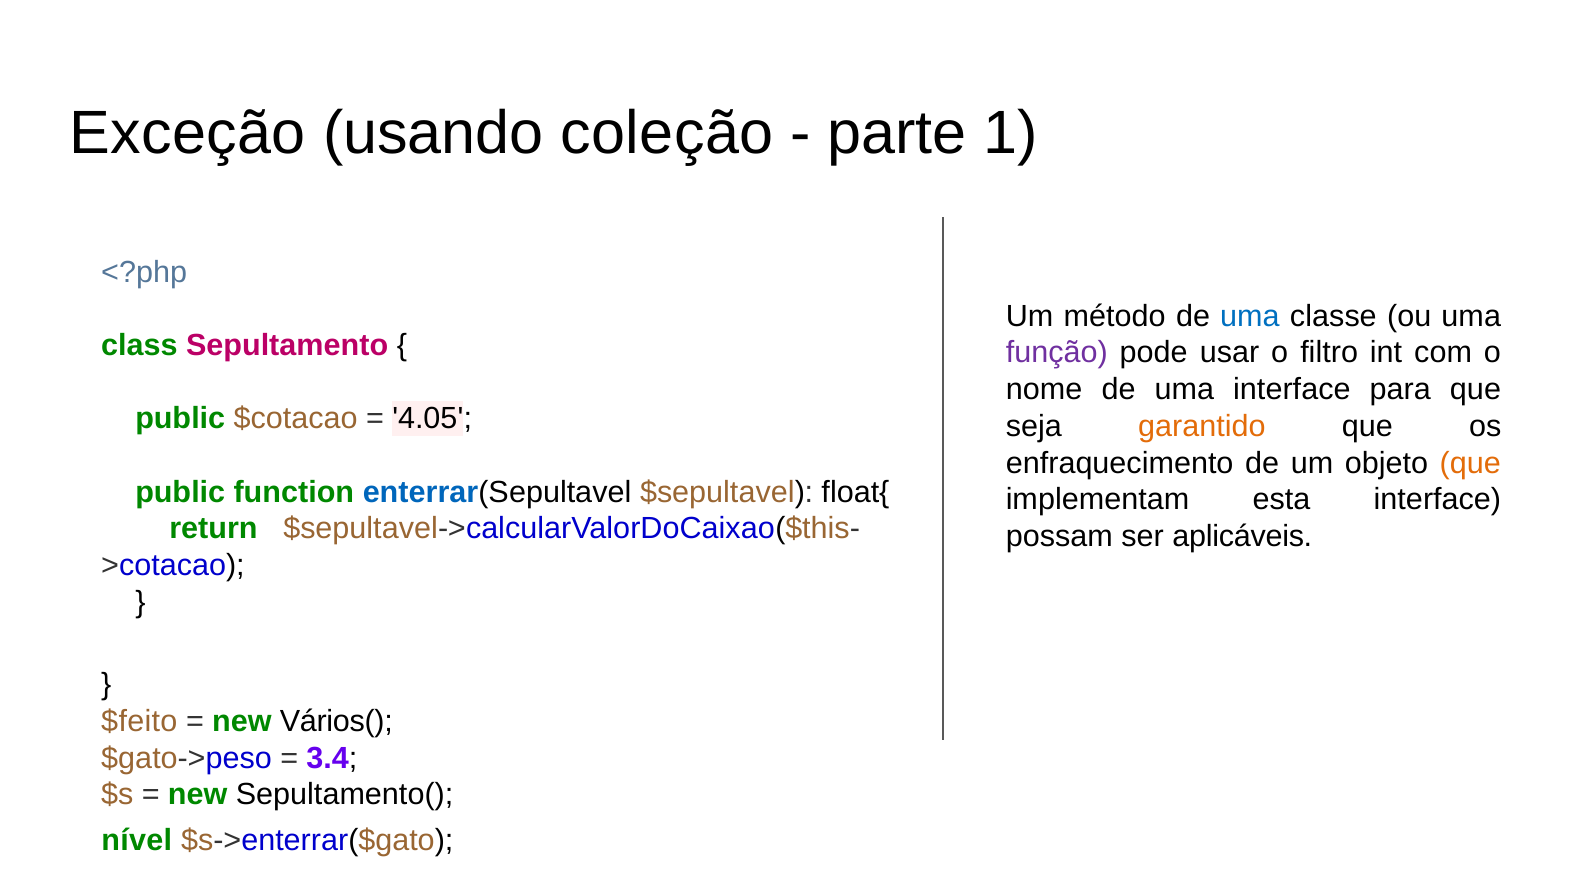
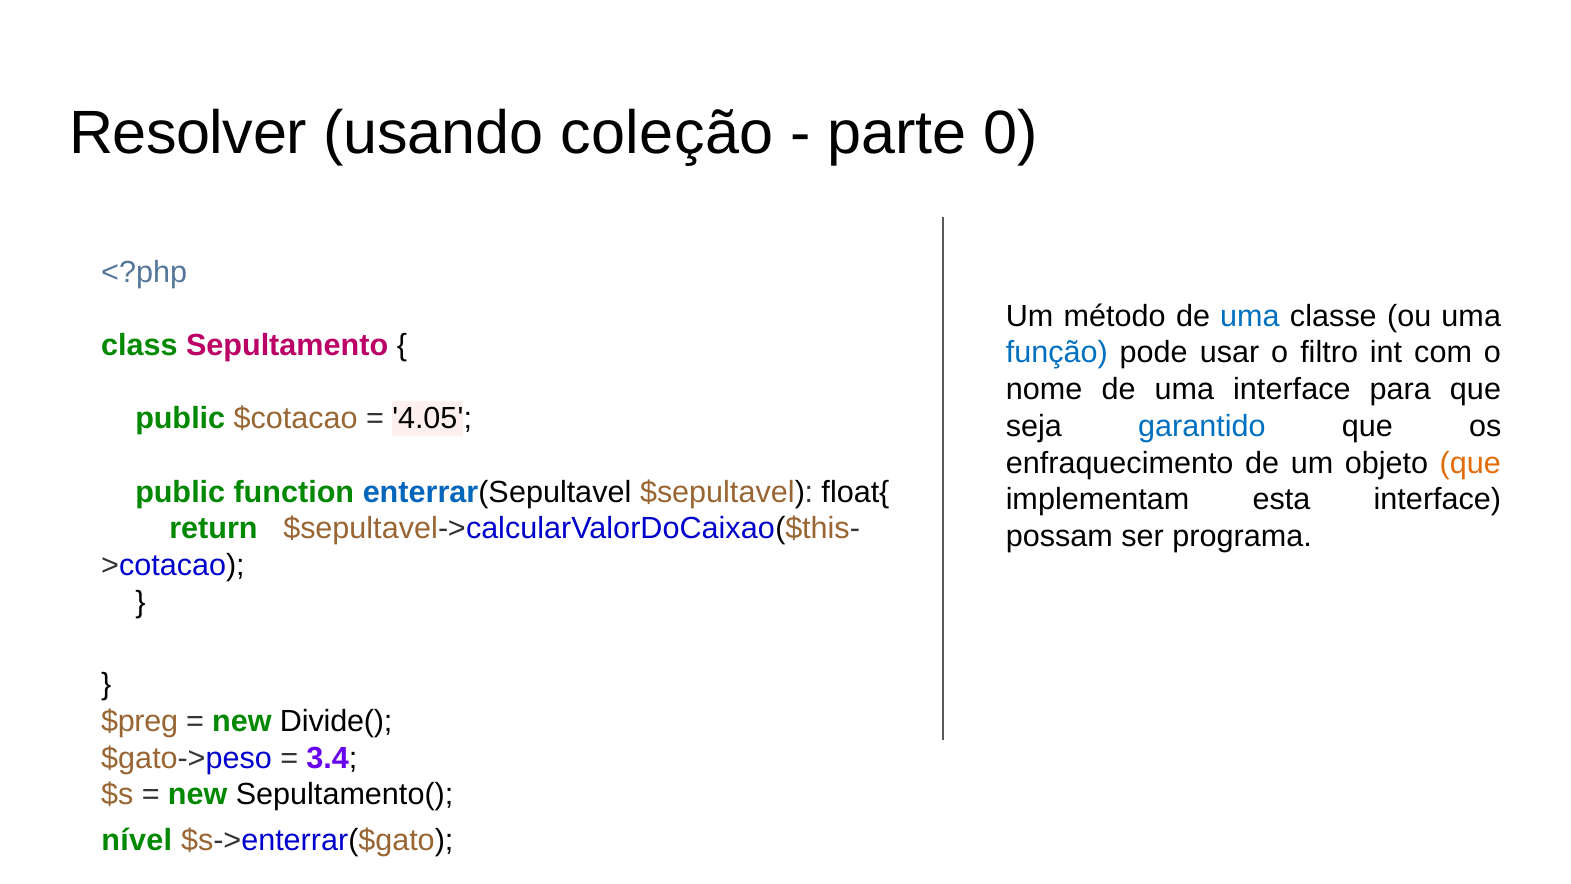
Exceção: Exceção -> Resolver (188, 133)
1: 1 -> 0 (1011, 133)
função colour: purple -> blue (1057, 353)
garantido colour: orange -> blue (1202, 426)
aplicáveis: aplicáveis -> programa (1242, 536)
$feito: $feito -> $preg (140, 721)
Vários(: Vários( -> Divide( (336, 721)
